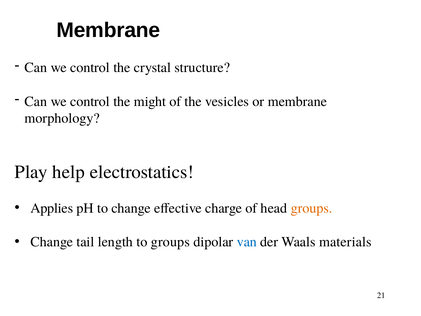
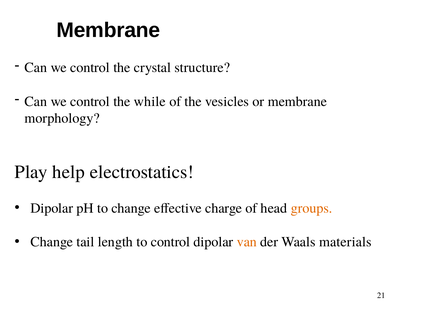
might: might -> while (150, 101)
Applies: Applies -> Dipolar (52, 208)
to groups: groups -> control (170, 242)
van colour: blue -> orange (247, 242)
